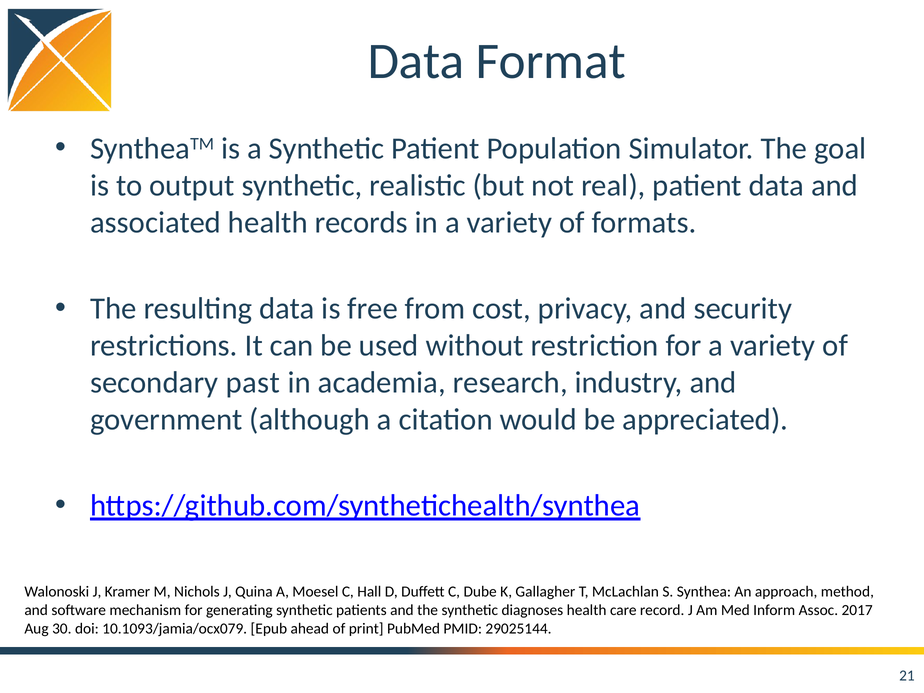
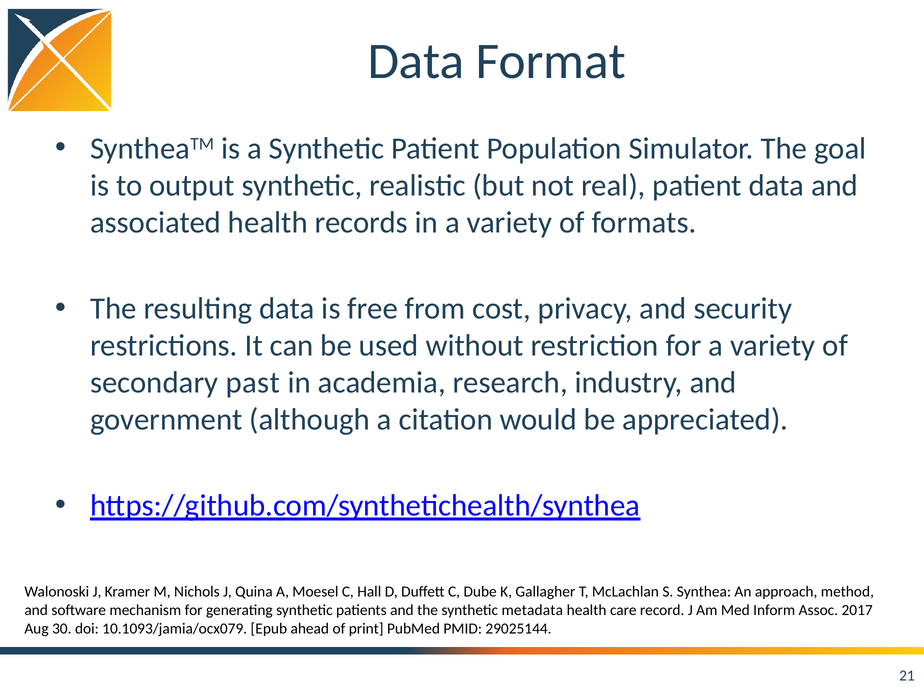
diagnoses: diagnoses -> metadata (532, 610)
